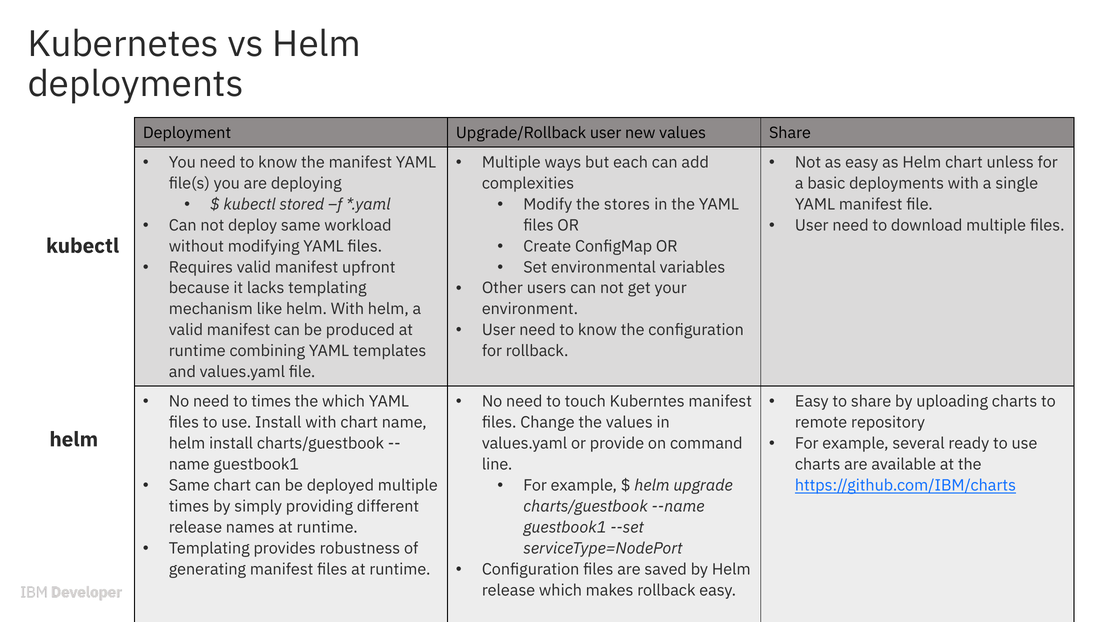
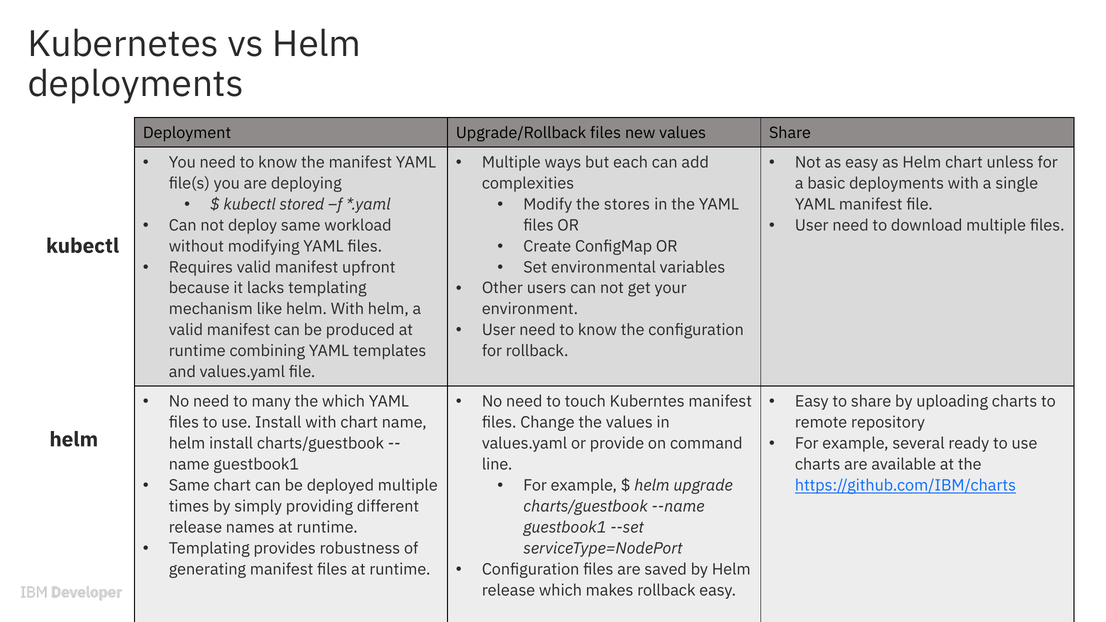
Upgrade/Rollback user: user -> files (606, 133)
to times: times -> many (271, 402)
